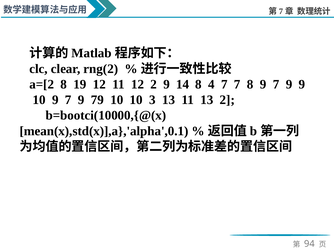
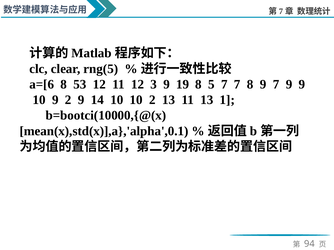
rng(2: rng(2 -> rng(5 (101, 69)
a=[2: a=[2 -> a=[6 (42, 84)
19: 19 -> 53 (80, 84)
12 2: 2 -> 3 (154, 84)
14: 14 -> 19 (183, 84)
4: 4 -> 5 (211, 84)
10 9 7: 7 -> 2 (68, 100)
79: 79 -> 14 (97, 100)
10 3: 3 -> 2 (152, 100)
13 2: 2 -> 1 (227, 100)
